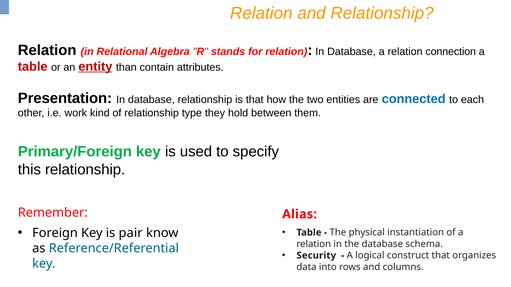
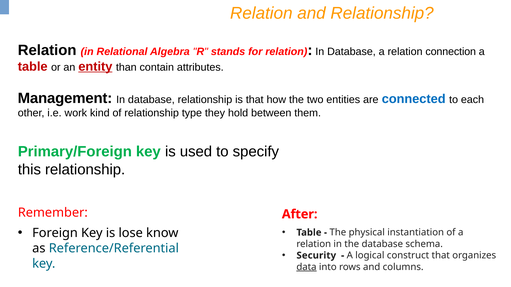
Presentation: Presentation -> Management (65, 98)
Alias: Alias -> After (300, 215)
pair: pair -> lose (131, 233)
data underline: none -> present (306, 267)
